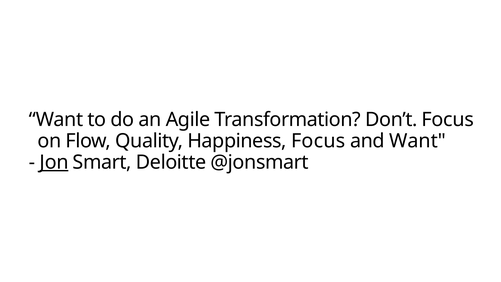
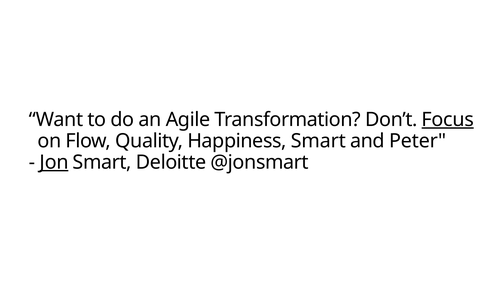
Focus underline: none -> present (448, 119)
Happiness Focus: Focus -> Smart (318, 141)
and Want: Want -> Peter (418, 141)
